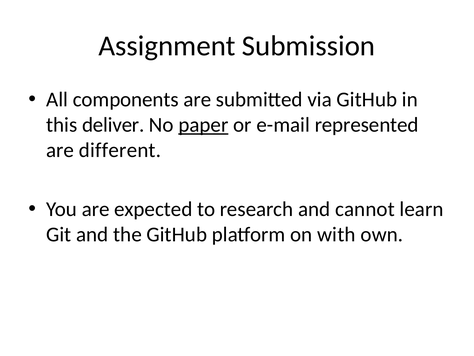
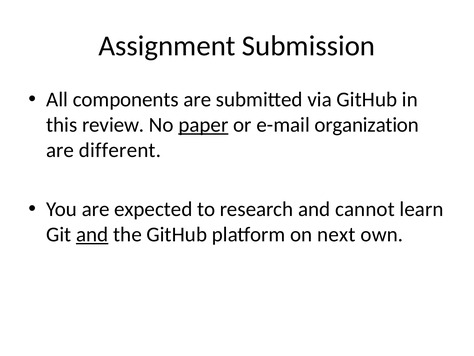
deliver: deliver -> review (113, 125)
represented: represented -> organization (367, 125)
and underline: none -> present (92, 234)
with: with -> next (336, 234)
